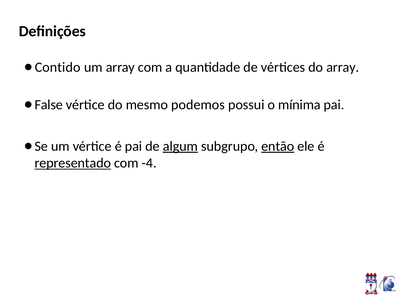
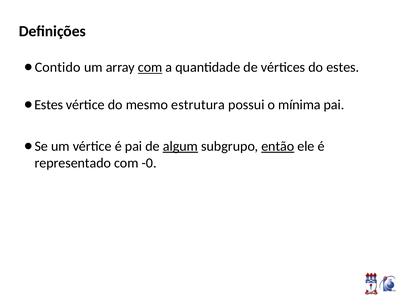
com underline: none -> present (150, 67)
do array: array -> estes (343, 67)
False: False -> Estes (49, 105)
podemos: podemos -> estrutura (198, 105)
representado underline: present -> none (73, 163)
-4: -4 -> -0 (149, 163)
